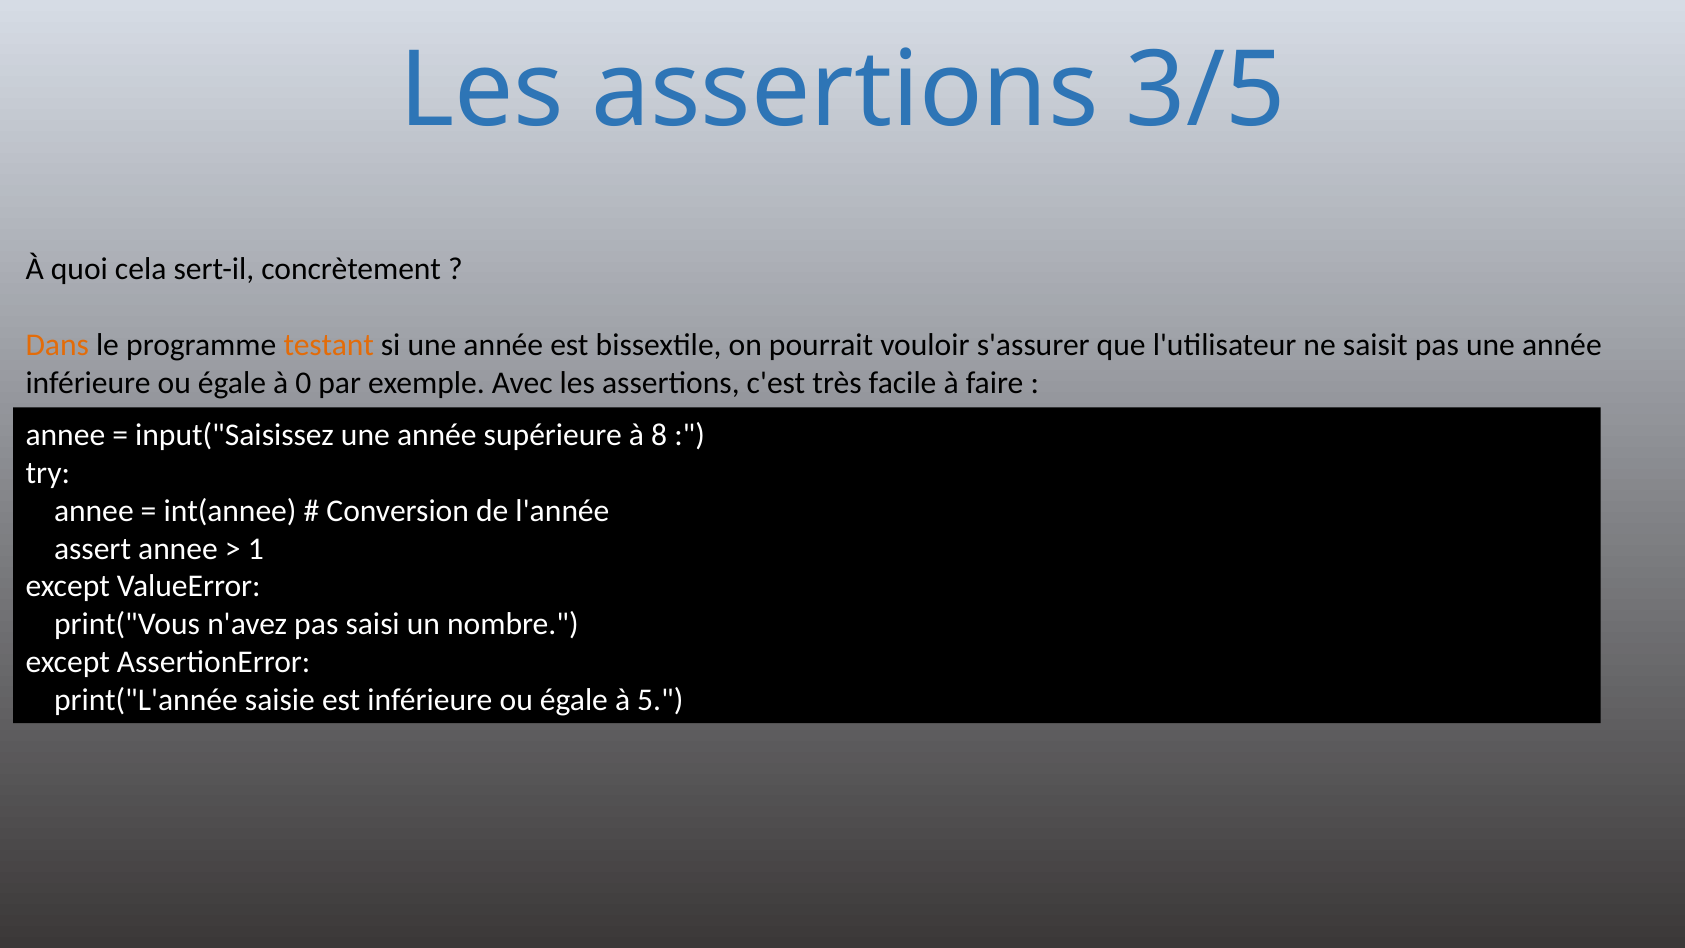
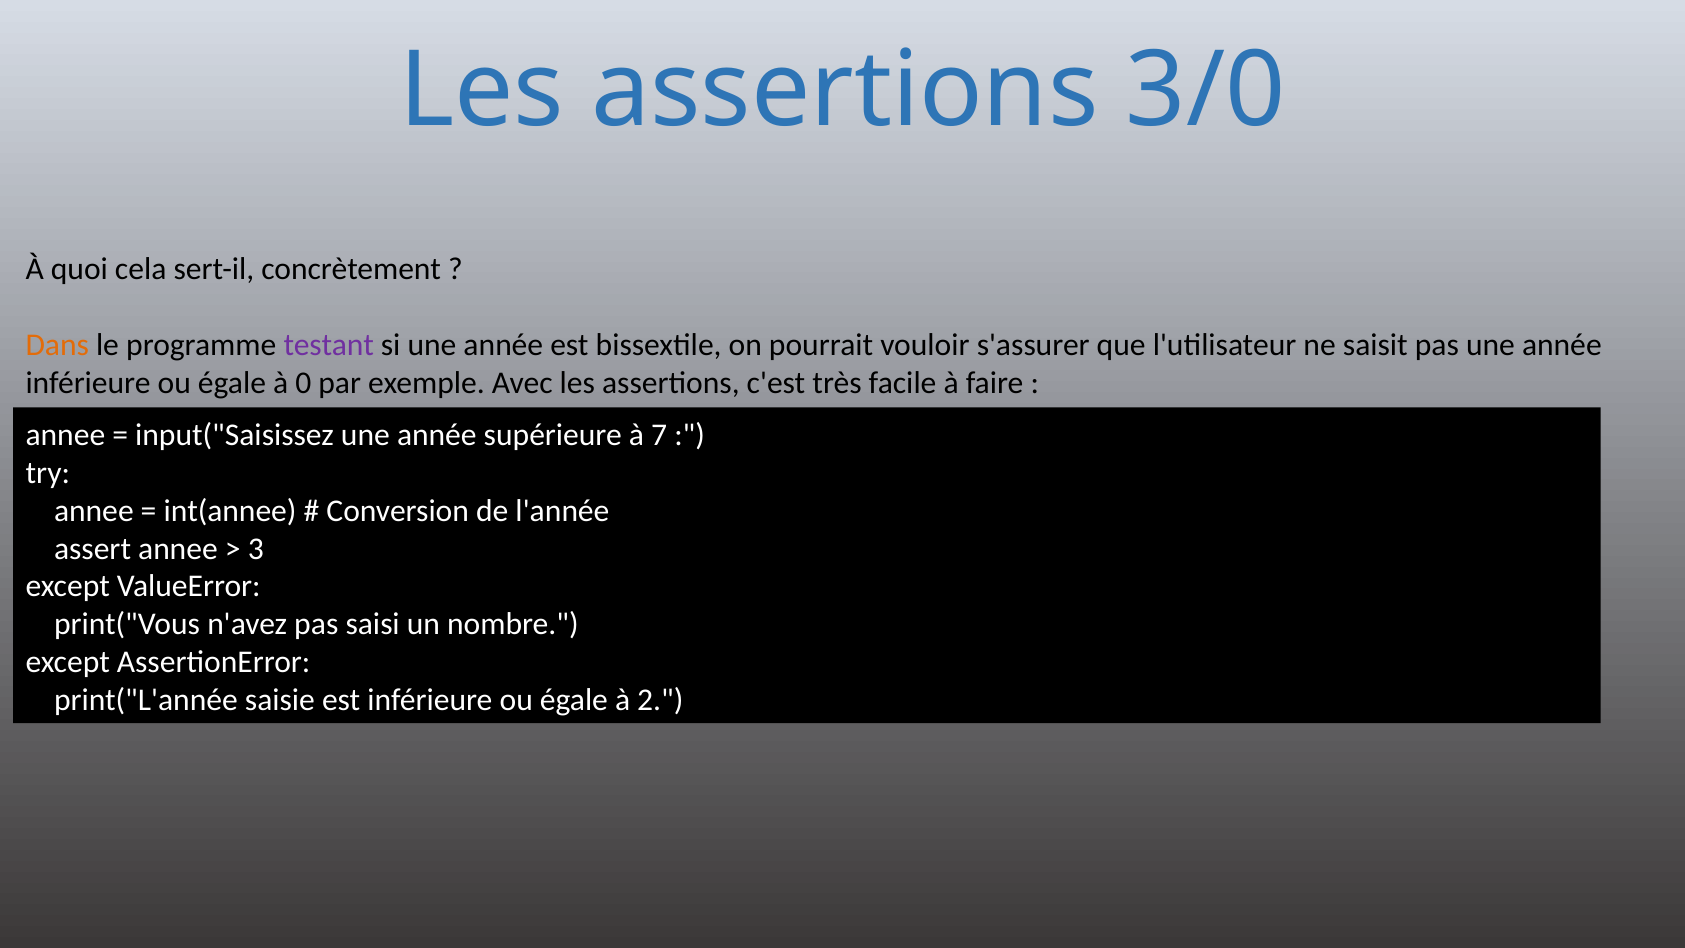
3/5: 3/5 -> 3/0 (1206, 91)
testant colour: orange -> purple (329, 345)
8: 8 -> 7 (659, 435)
1: 1 -> 3 (256, 549)
5: 5 -> 2 (660, 700)
